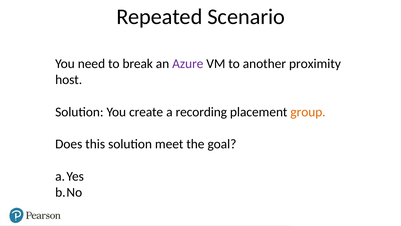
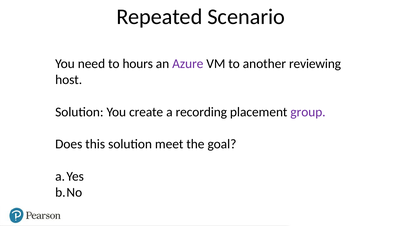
break: break -> hours (138, 64)
proximity: proximity -> reviewing (315, 64)
group colour: orange -> purple (308, 112)
